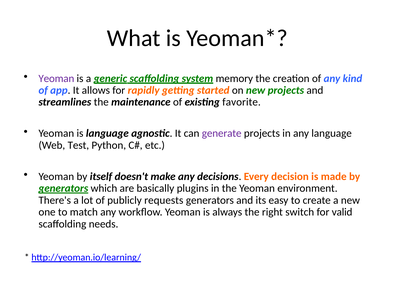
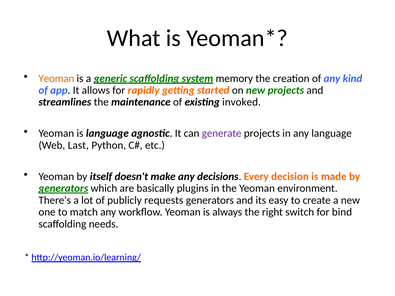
Yeoman colour: purple -> orange (56, 78)
favorite: favorite -> invoked (242, 102)
Test: Test -> Last (78, 145)
valid: valid -> bind (342, 212)
